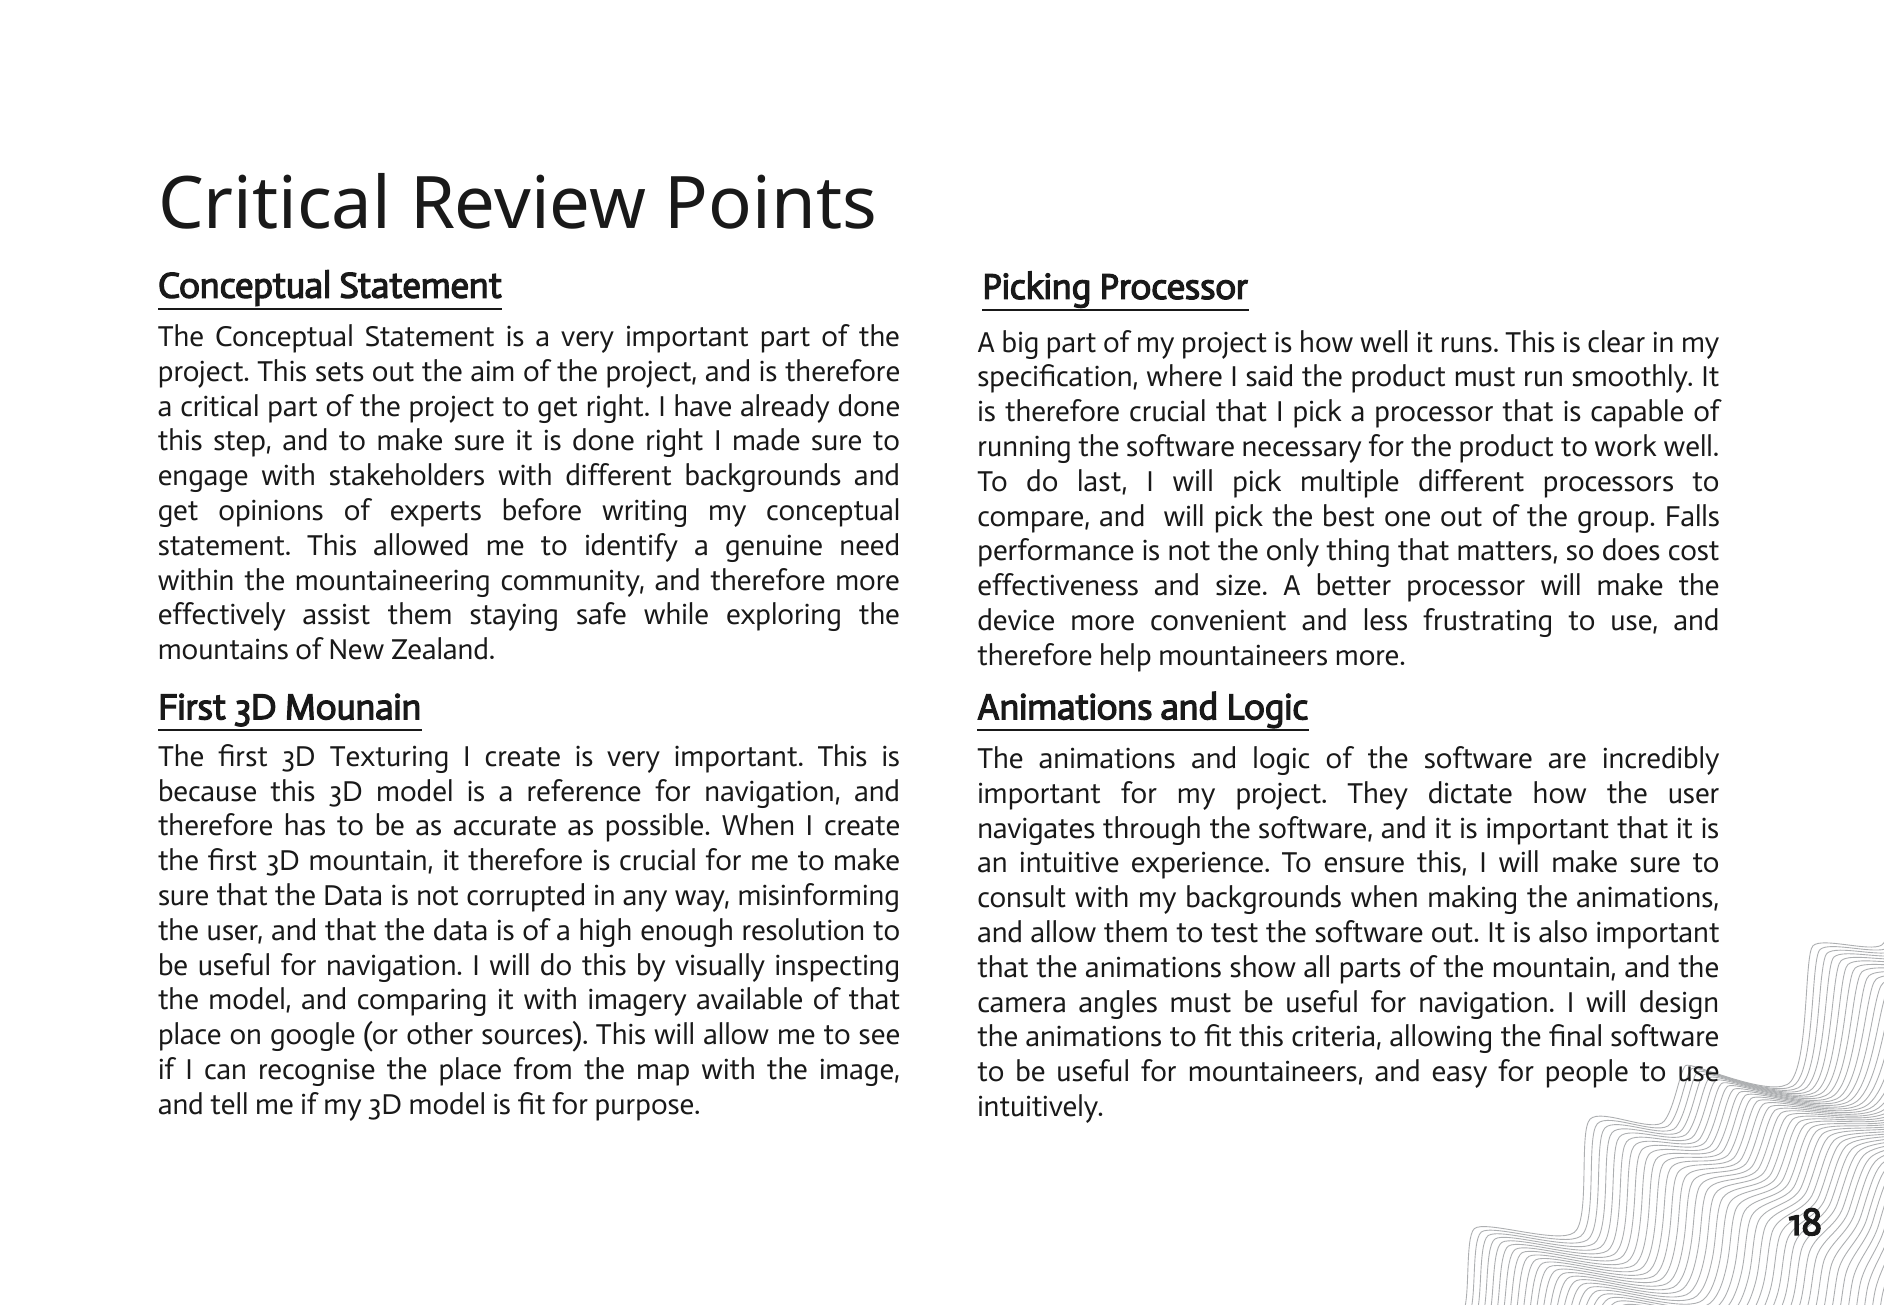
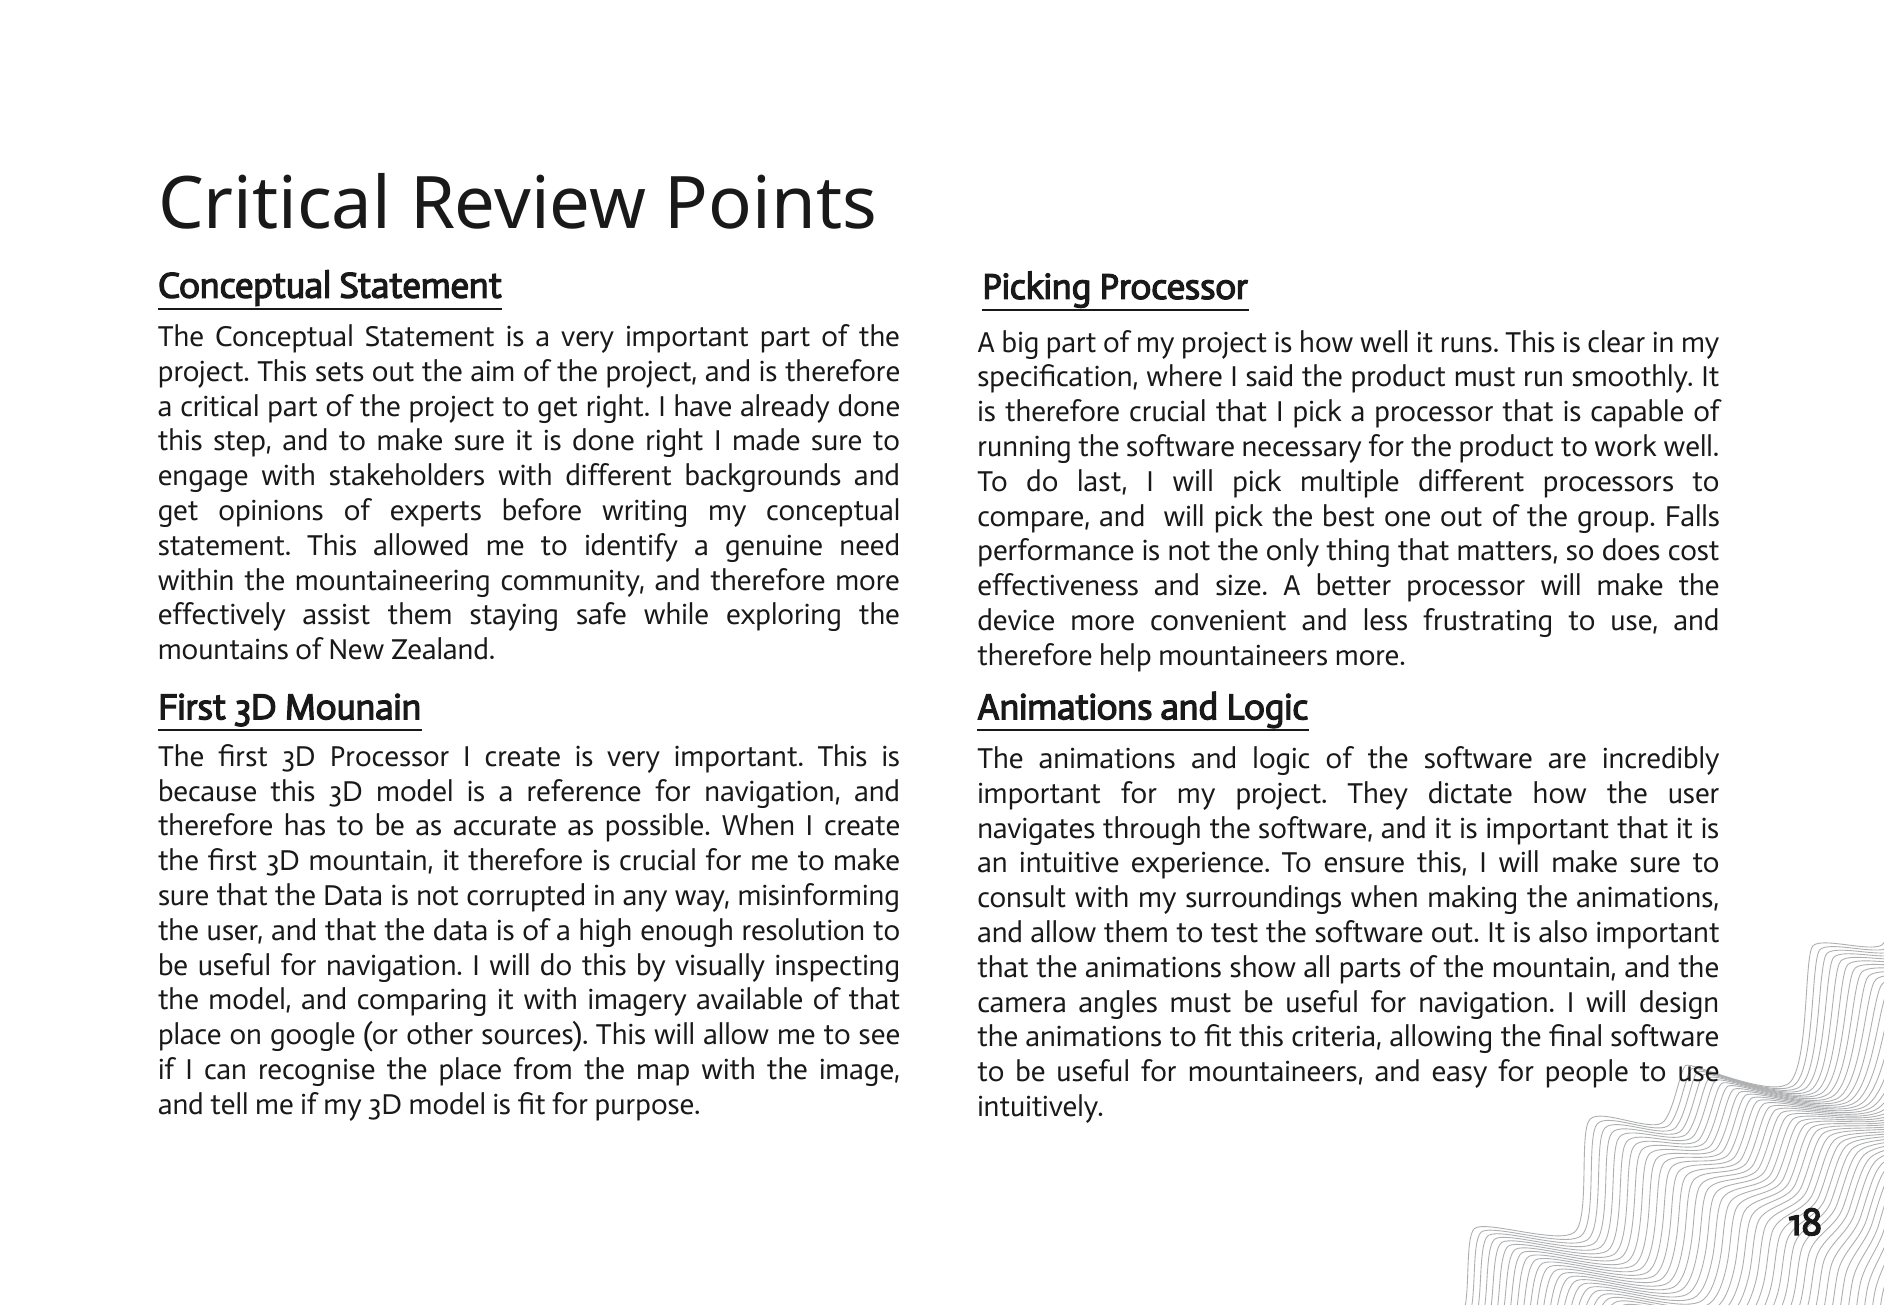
3D Texturing: Texturing -> Processor (390, 756)
my backgrounds: backgrounds -> surroundings (1264, 898)
